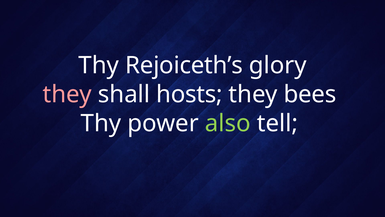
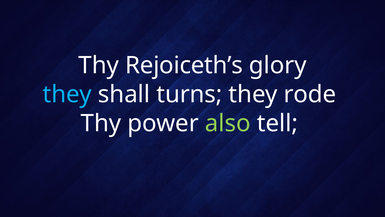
they colour: pink -> light blue (67, 94)
hosts: hosts -> turns (189, 94)
bees: bees -> rode (310, 94)
